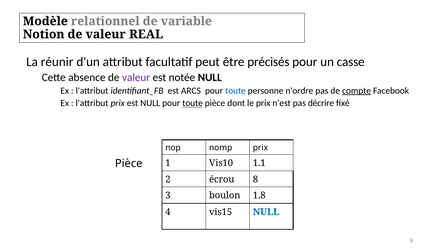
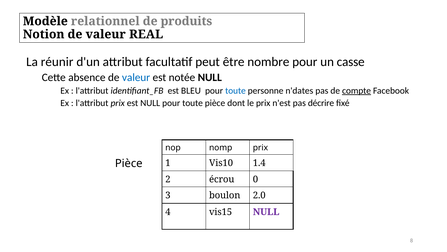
variable: variable -> produits (186, 21)
précisés: précisés -> nombre (268, 62)
valeur colour: purple -> blue (136, 77)
ARCS: ARCS -> BLEU (191, 91)
n'ordre: n'ordre -> n'dates (299, 91)
toute underline: present -> none (193, 103)
1.1: 1.1 -> 1.4 (259, 163)
écrou 8: 8 -> 0 (255, 179)
1.8: 1.8 -> 2.0 (259, 195)
NULL colour: blue -> purple (266, 211)
